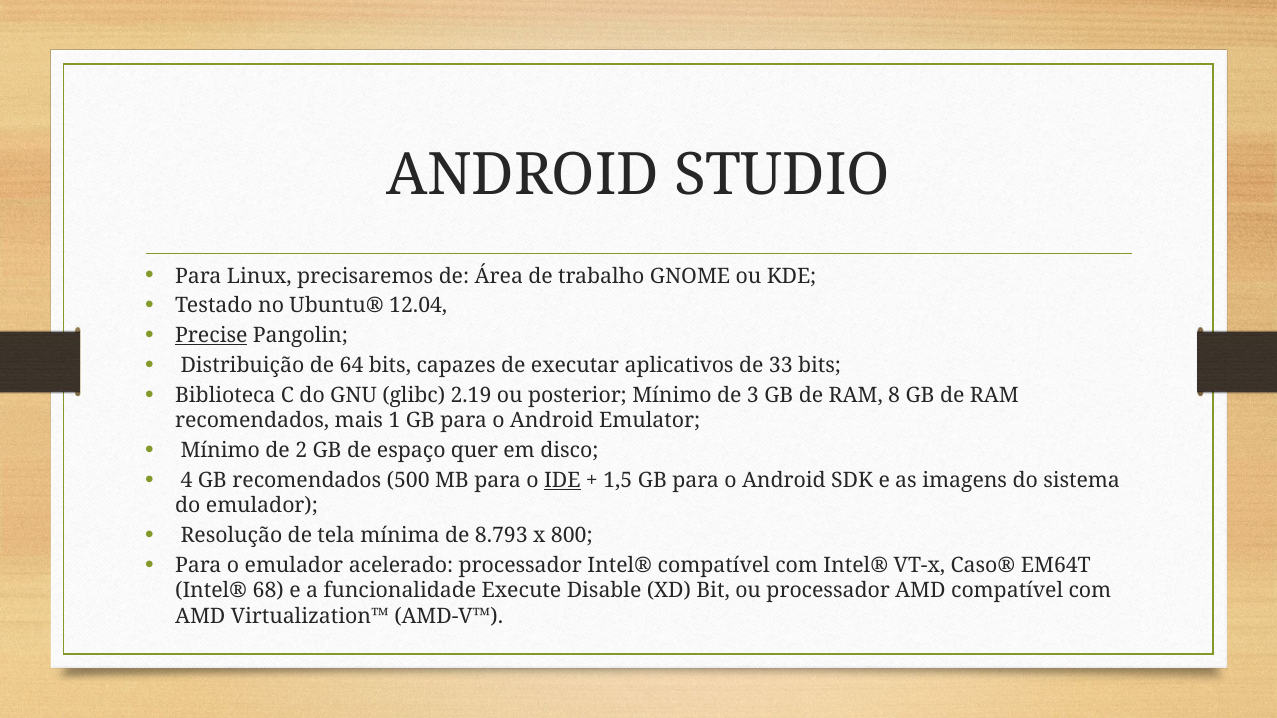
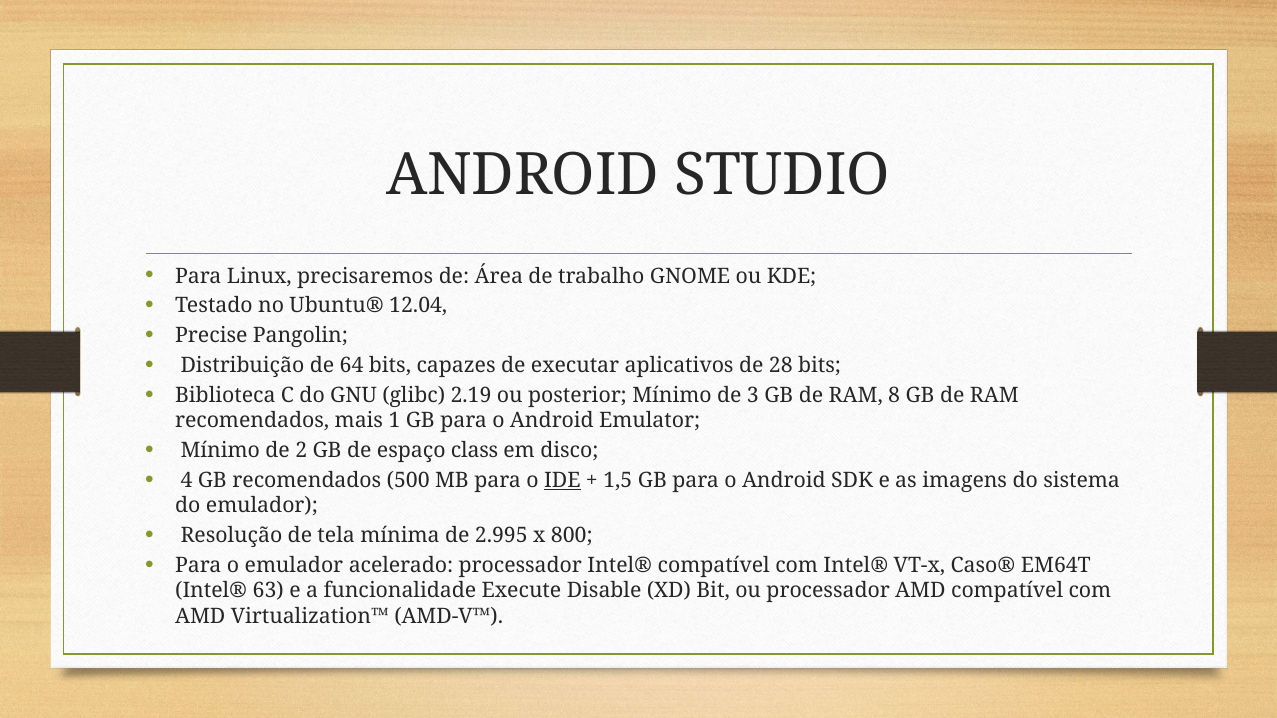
Precise underline: present -> none (211, 336)
33: 33 -> 28 (781, 366)
quer: quer -> class (475, 451)
8.793: 8.793 -> 2.995 (501, 536)
68: 68 -> 63 (268, 591)
